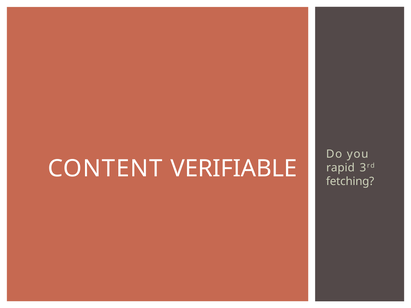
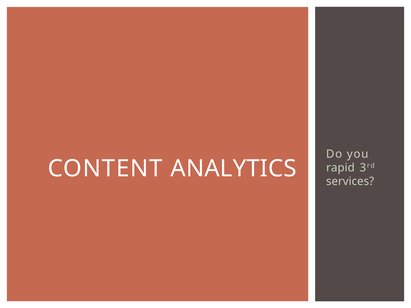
VERIFIABLE: VERIFIABLE -> ANALYTICS (234, 169)
fetching: fetching -> services (350, 181)
